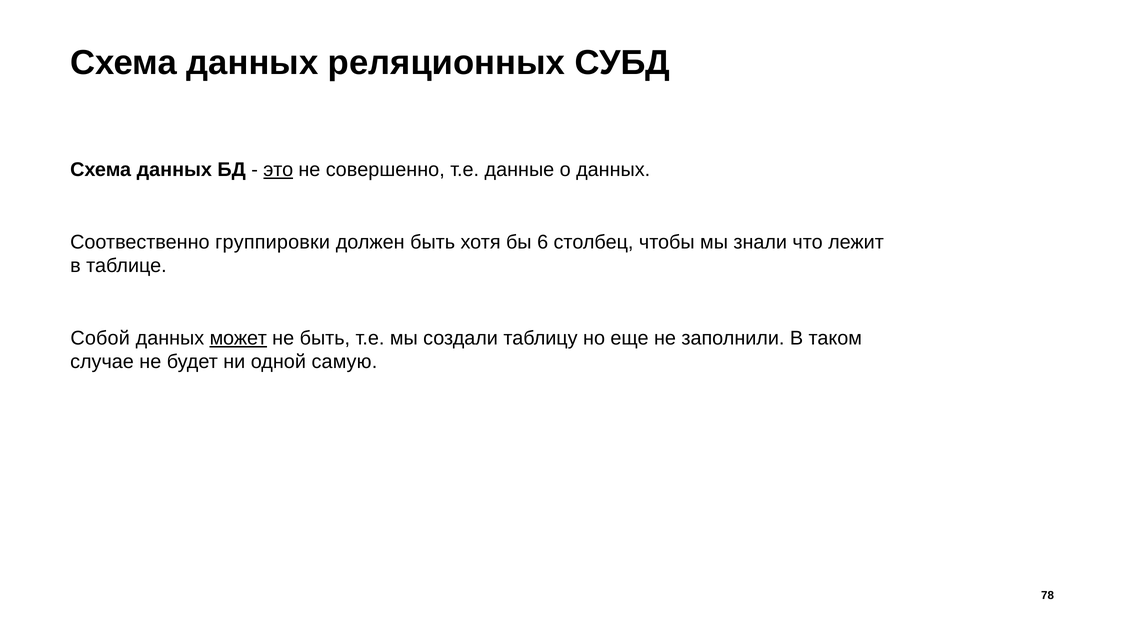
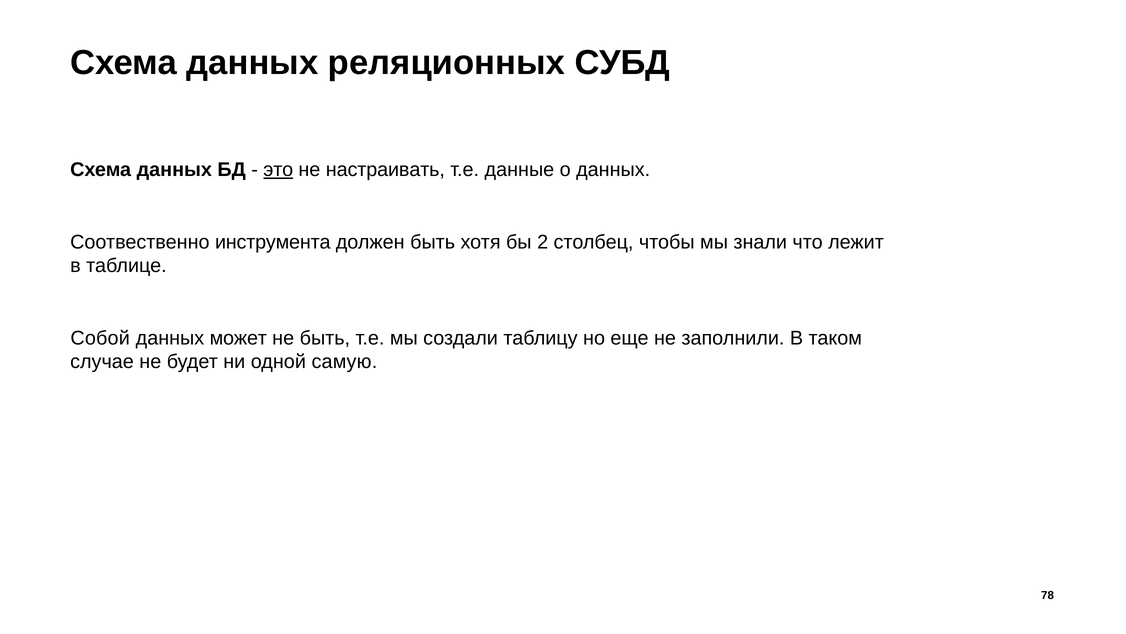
совершенно: совершенно -> настраивать (385, 170)
группировки: группировки -> инструмента (273, 242)
6: 6 -> 2 (543, 242)
может underline: present -> none (238, 338)
